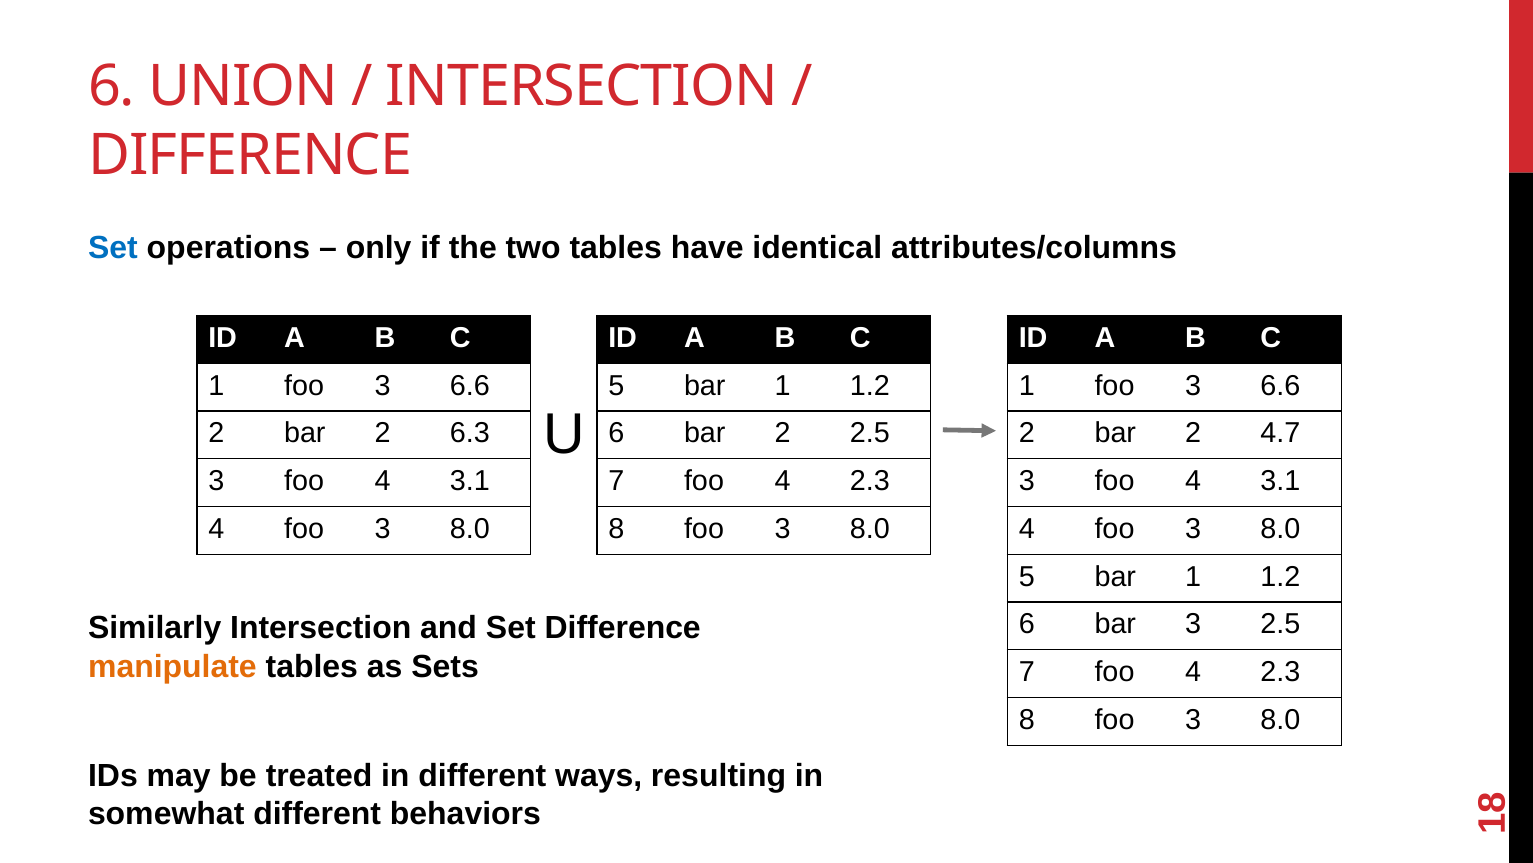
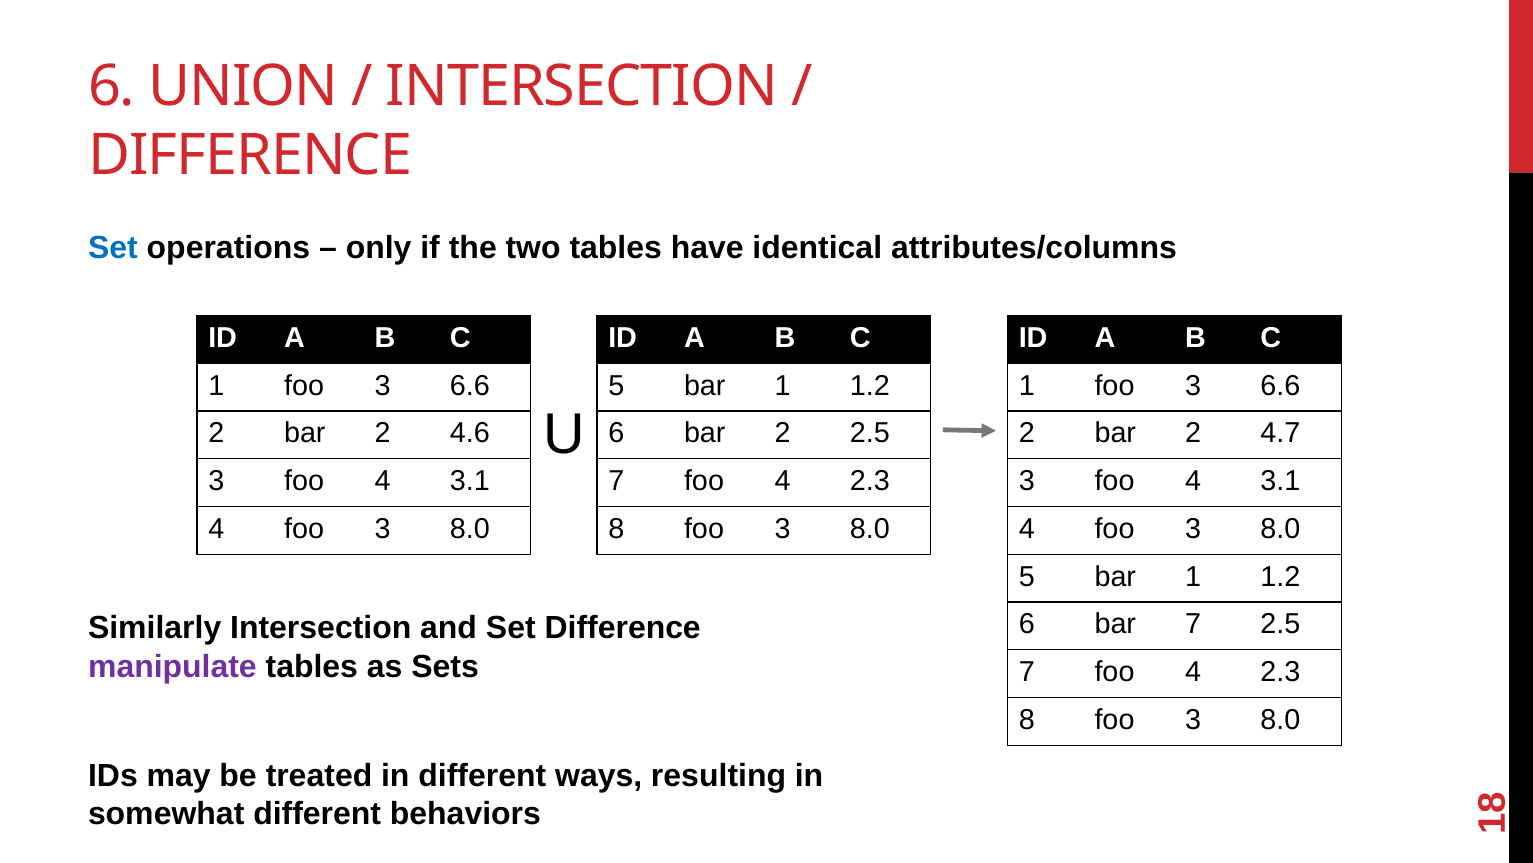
6.3: 6.3 -> 4.6 (470, 433)
bar 3: 3 -> 7 (1193, 624)
manipulate colour: orange -> purple (172, 666)
